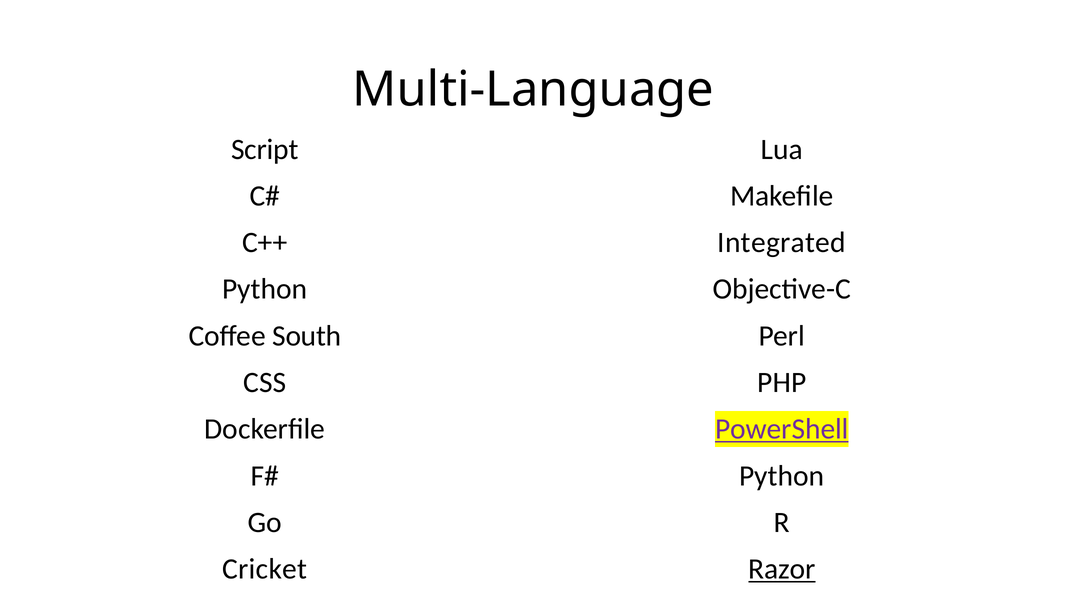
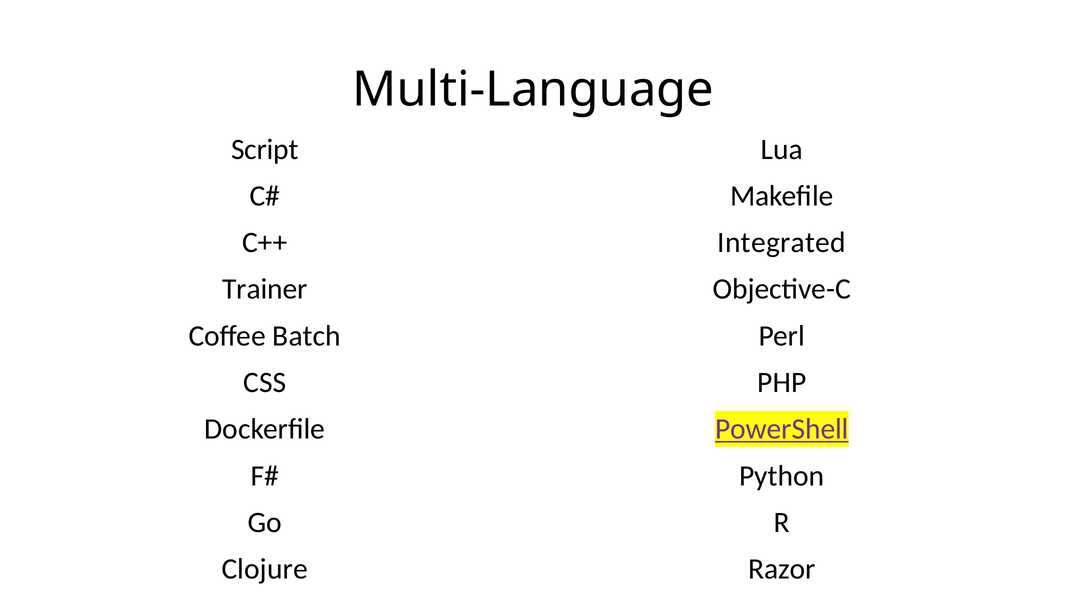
Python: Python -> Trainer (265, 289)
South: South -> Batch (307, 336)
Cricket: Cricket -> Clojure (265, 569)
Razor underline: present -> none (782, 569)
